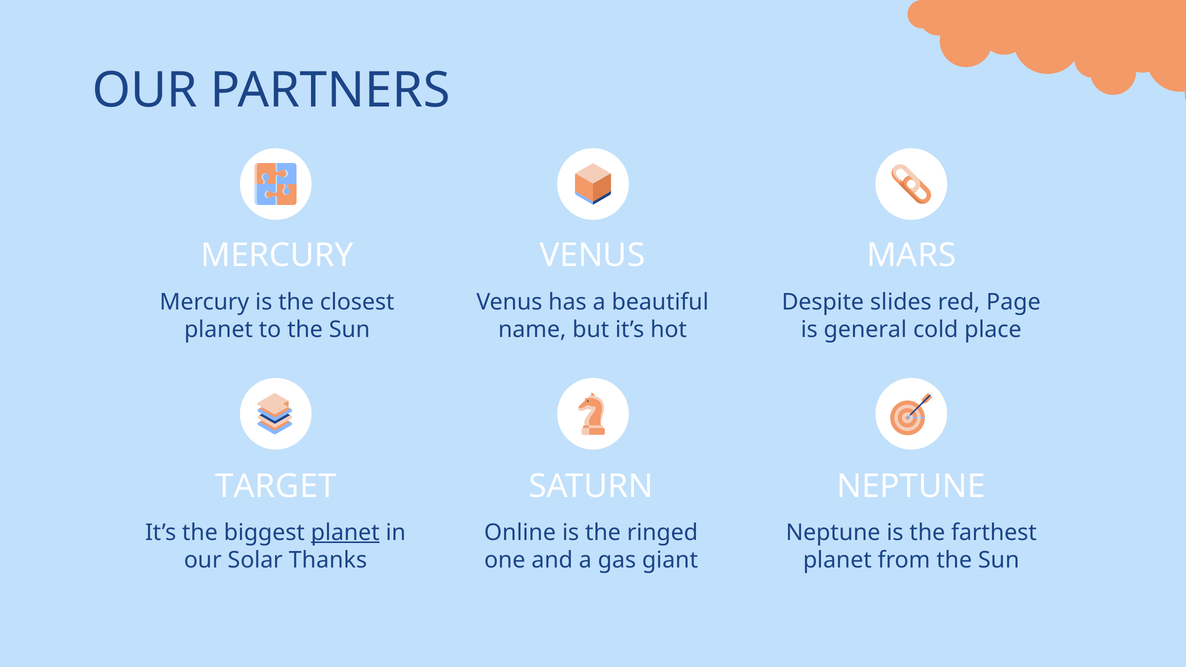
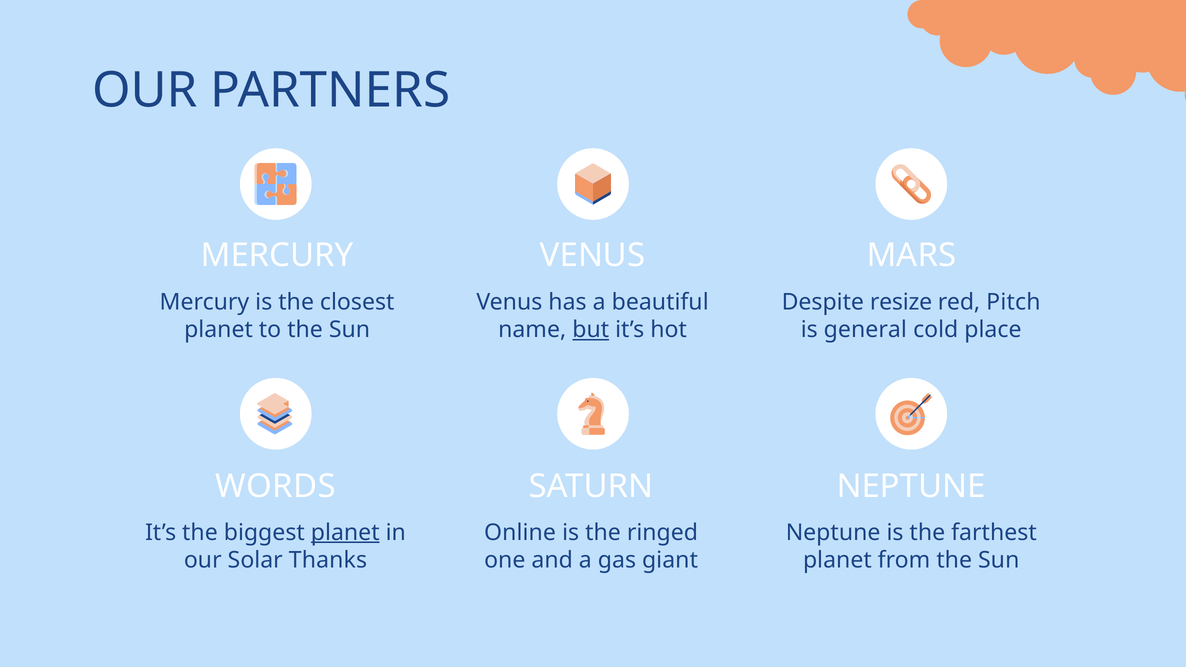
slides: slides -> resize (901, 302)
Page: Page -> Pitch (1013, 302)
but underline: none -> present (591, 330)
TARGET: TARGET -> WORDS (276, 487)
